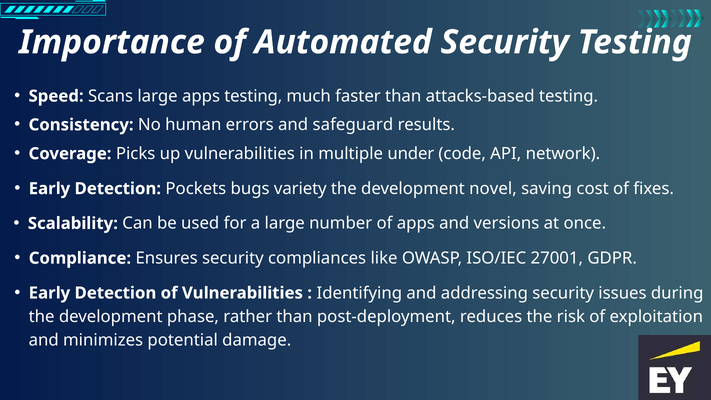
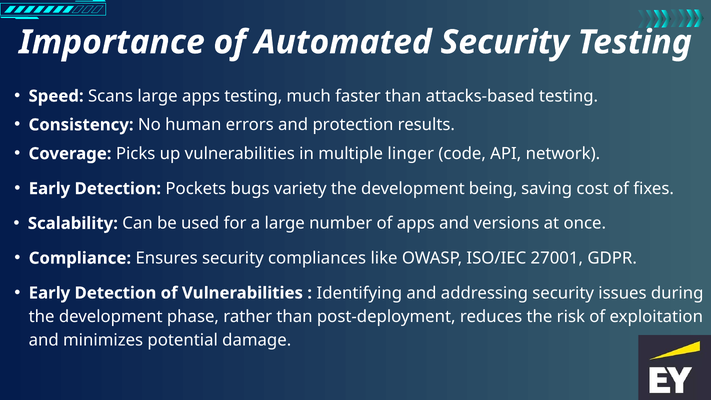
safeguard: safeguard -> protection (353, 125)
under: under -> linger (411, 154)
novel: novel -> being (493, 189)
